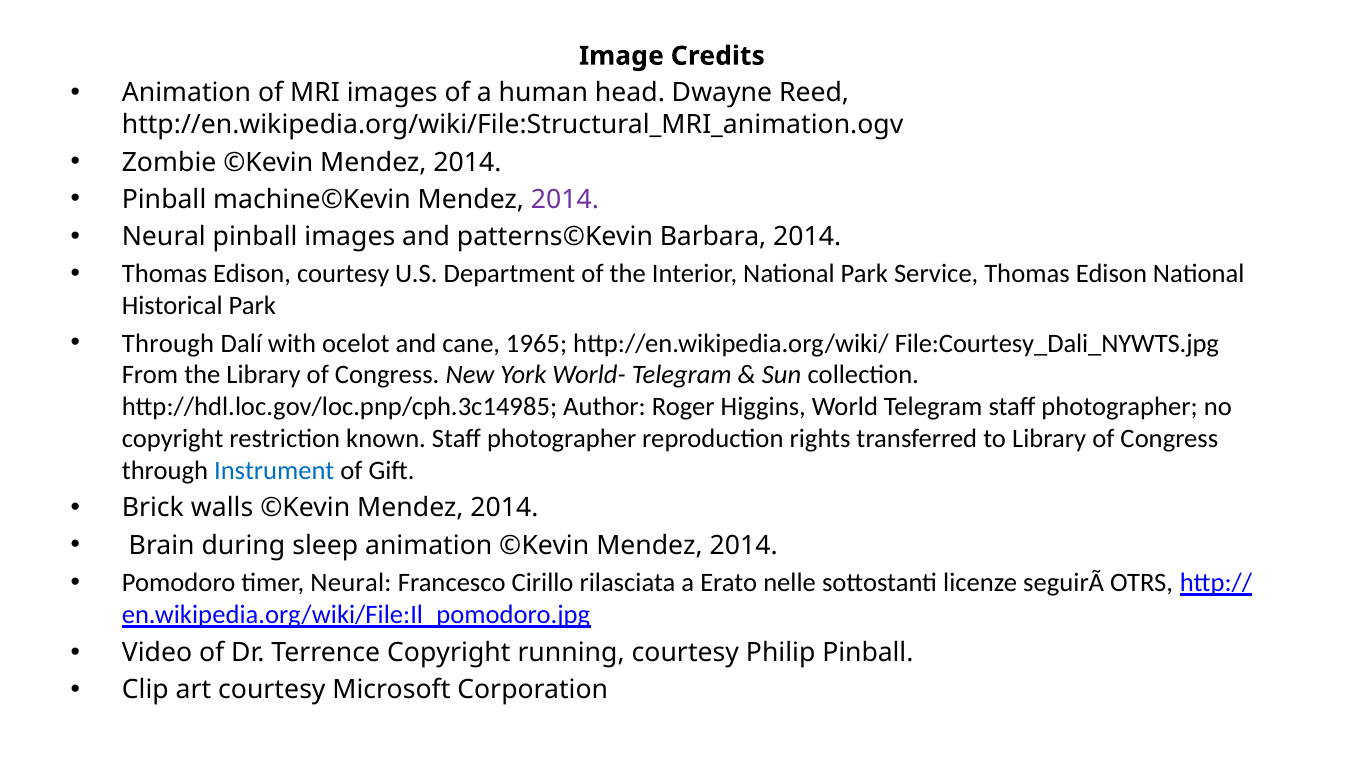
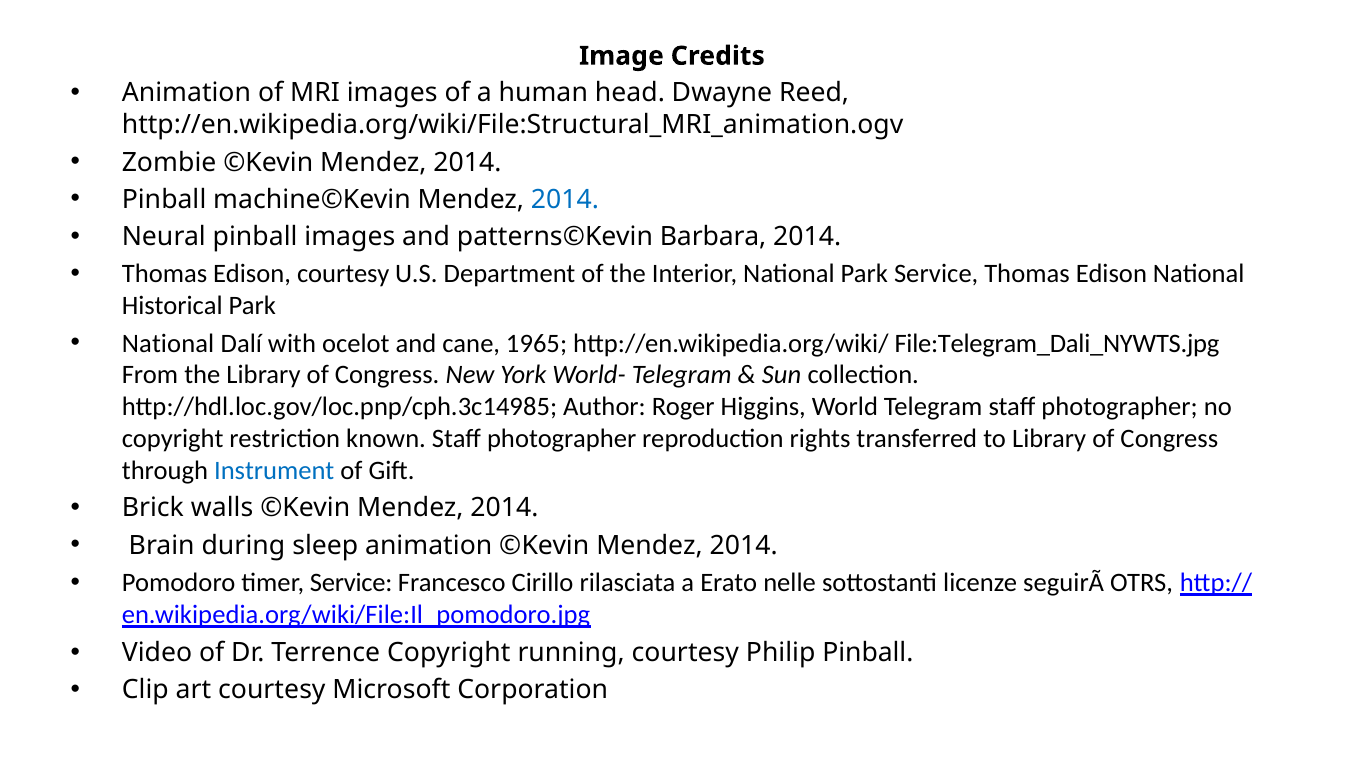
2014 colour: purple -> blue (565, 200)
Through: Through -> National (168, 343)
File:Courtesy_Dali_NYWTS.jpg: File:Courtesy_Dali_NYWTS.jpg -> File:Telegram_Dali_NYWTS.jpg (1057, 343)
timer Neural: Neural -> Service (351, 583)
